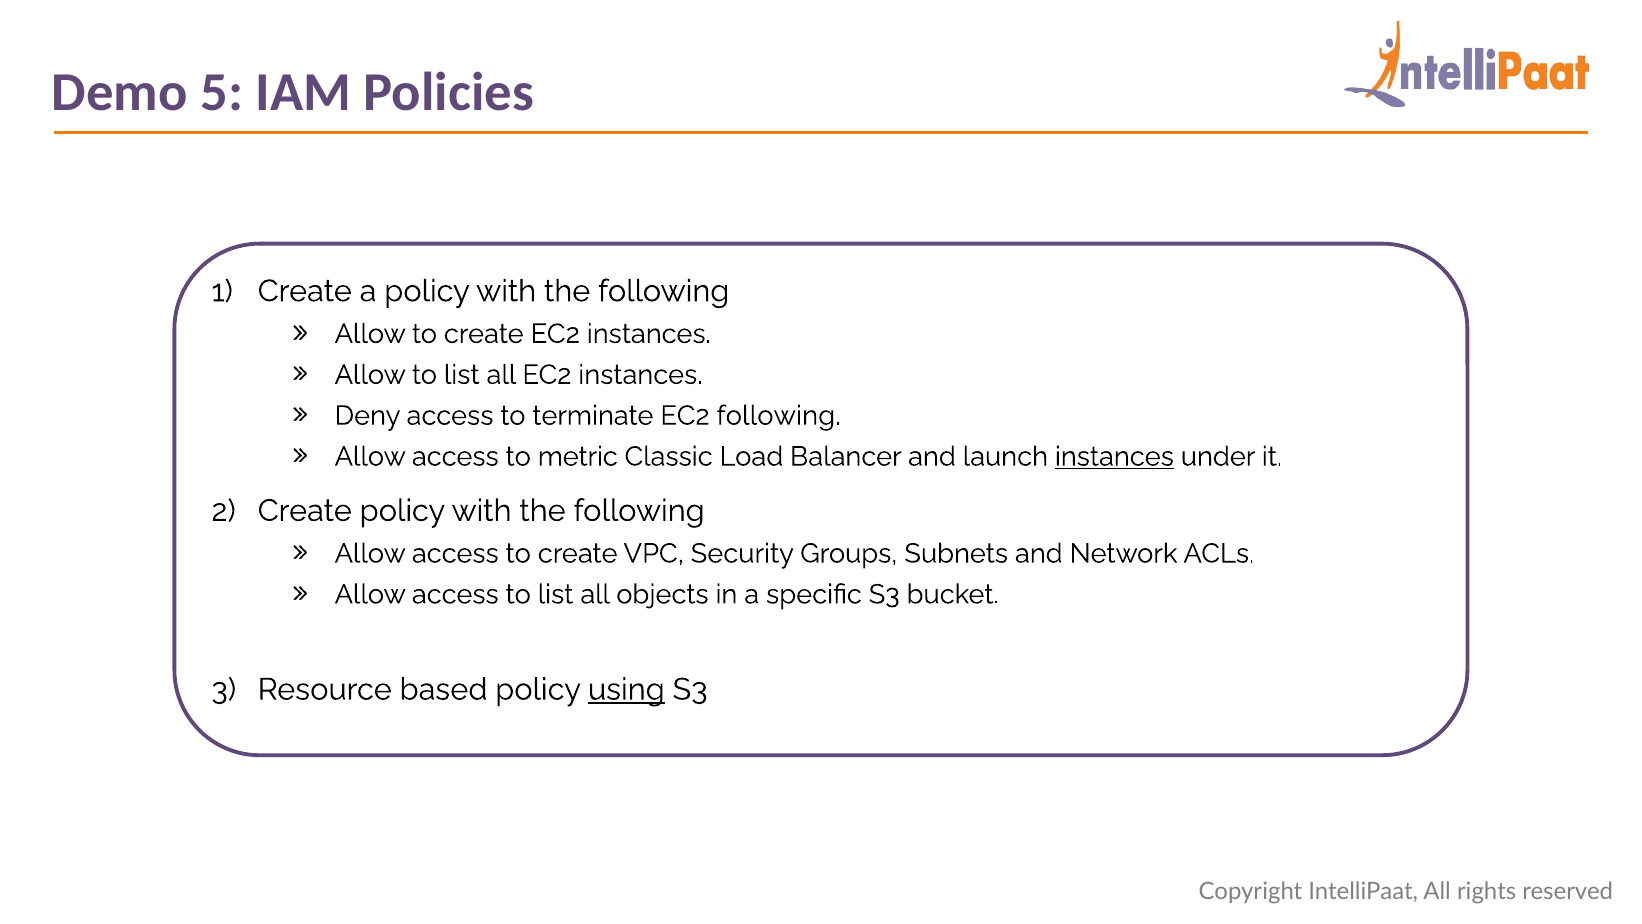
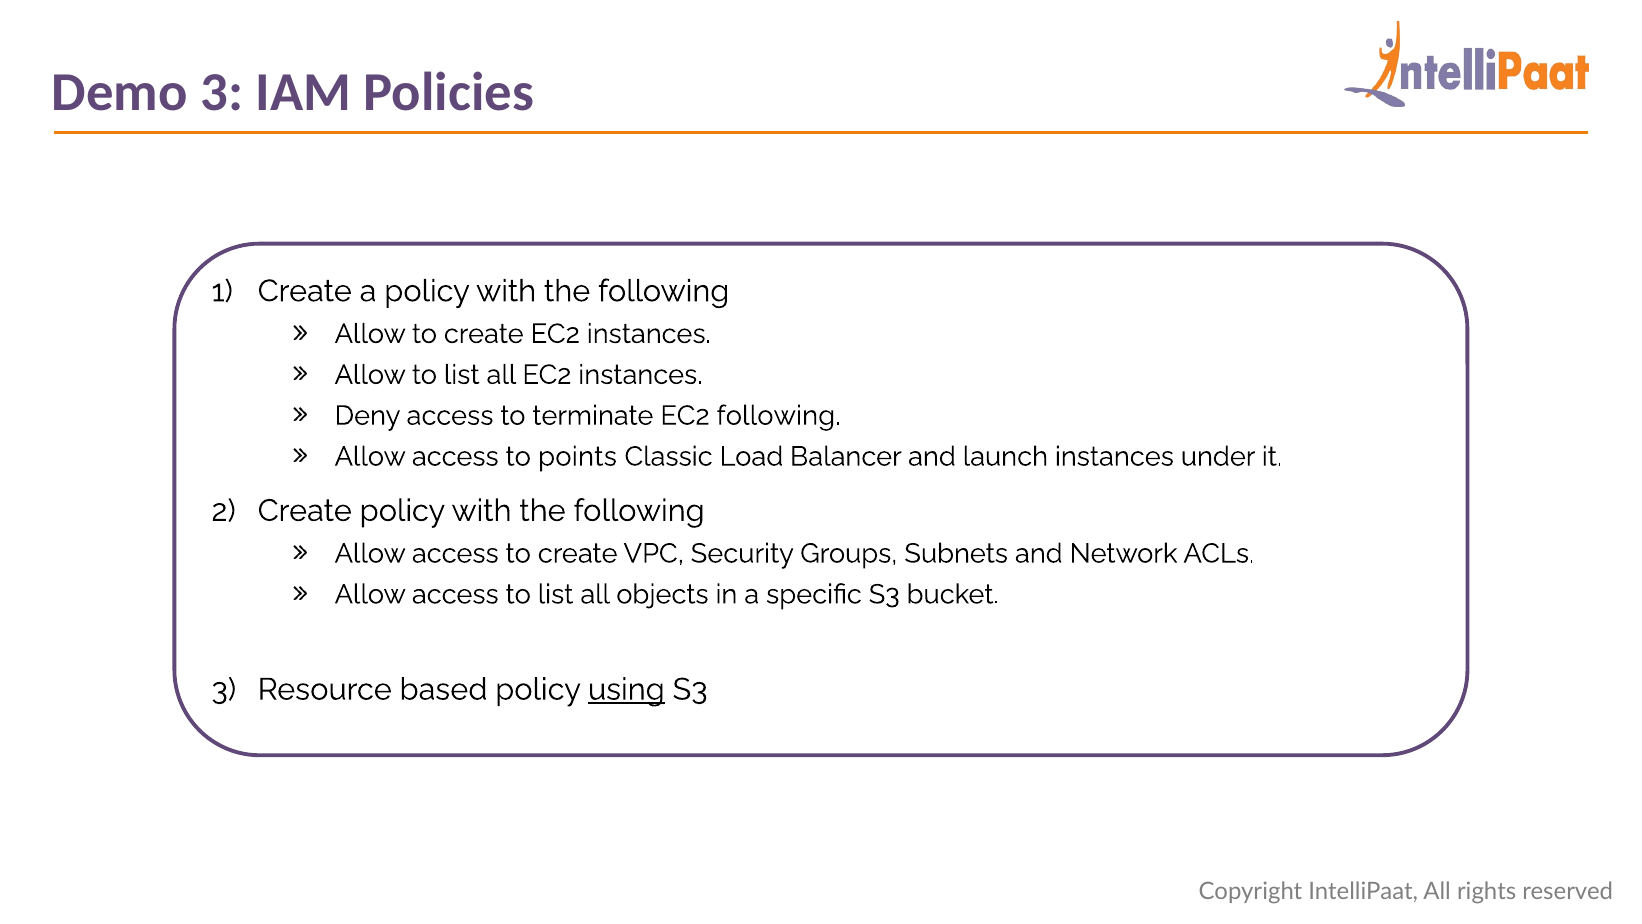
Demo 5: 5 -> 3 (222, 92)
metric: metric -> points (578, 456)
instances underline: present -> none (1114, 456)
